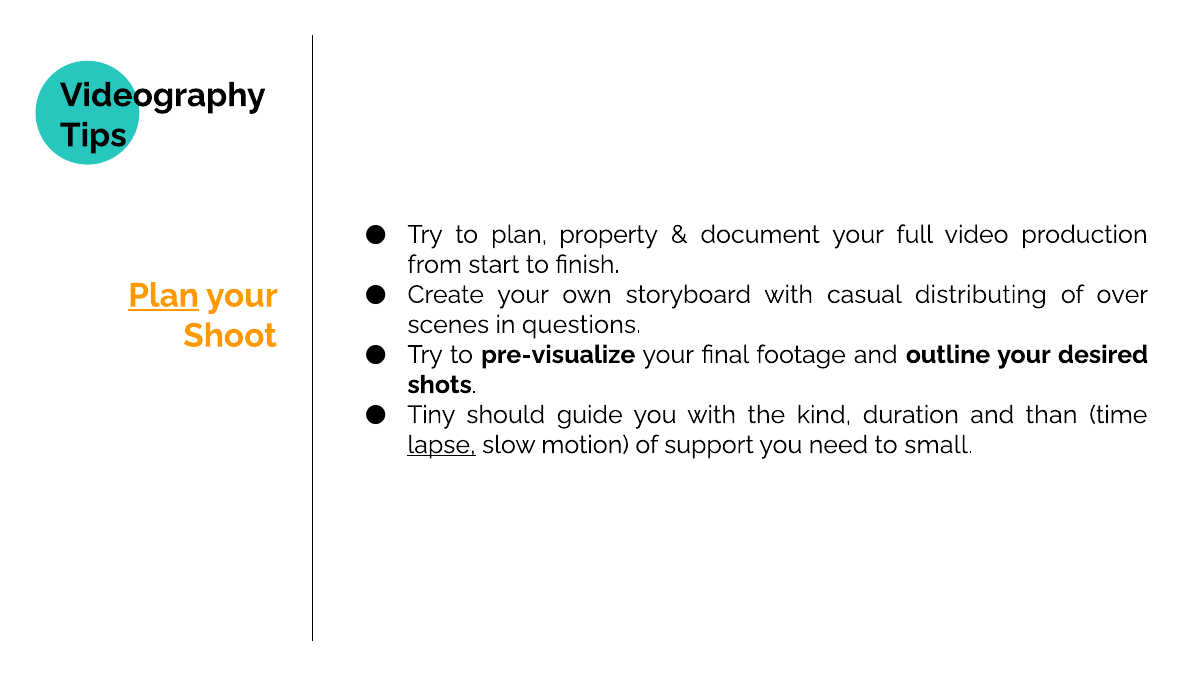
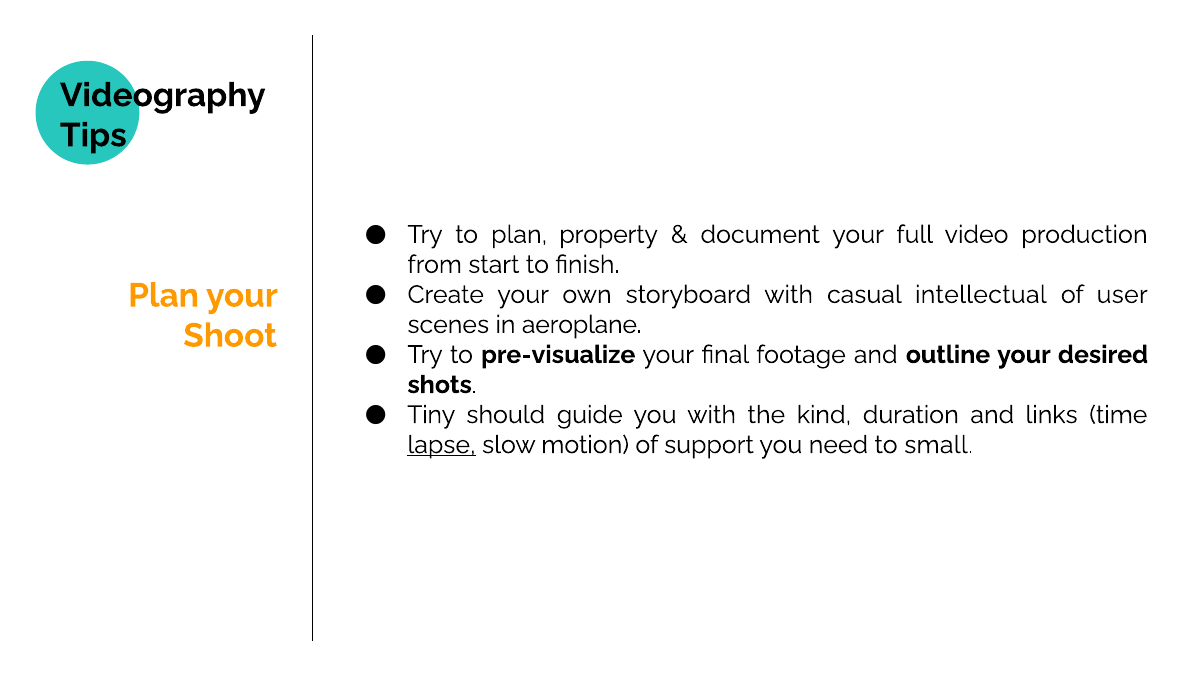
Plan underline: present -> none (164, 296)
distributing: distributing -> intellectual (981, 295)
over: over -> user (1122, 295)
questions: questions -> aeroplane (582, 325)
than: than -> links (1052, 415)
